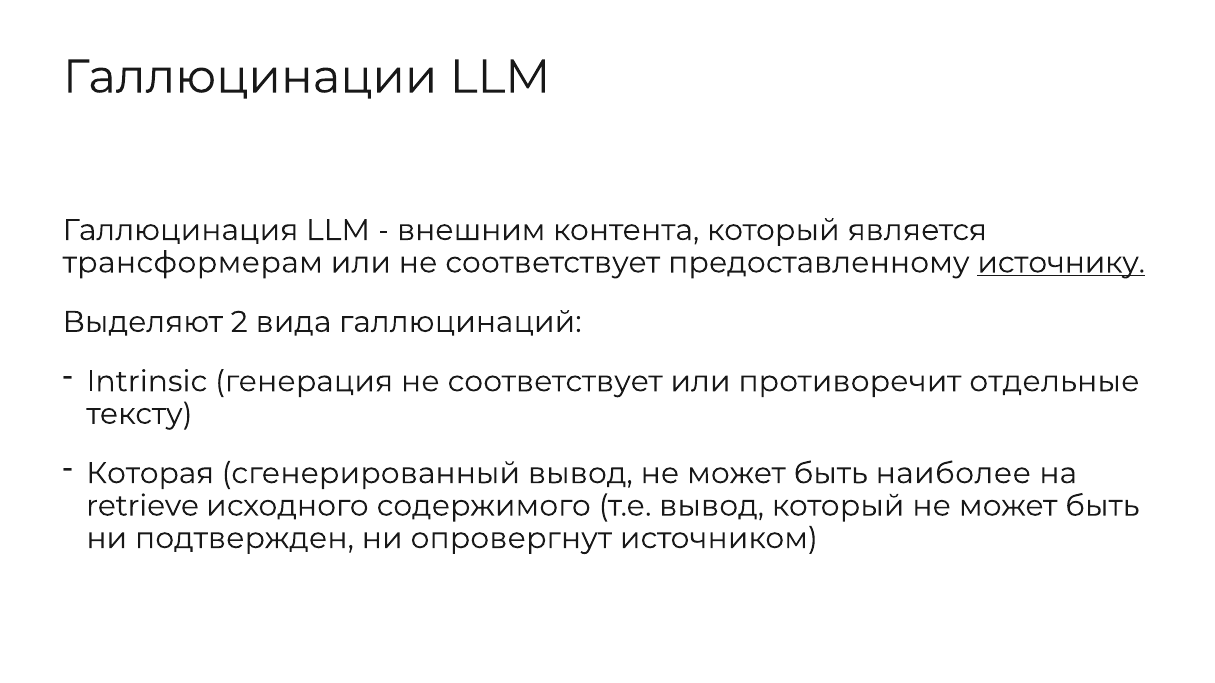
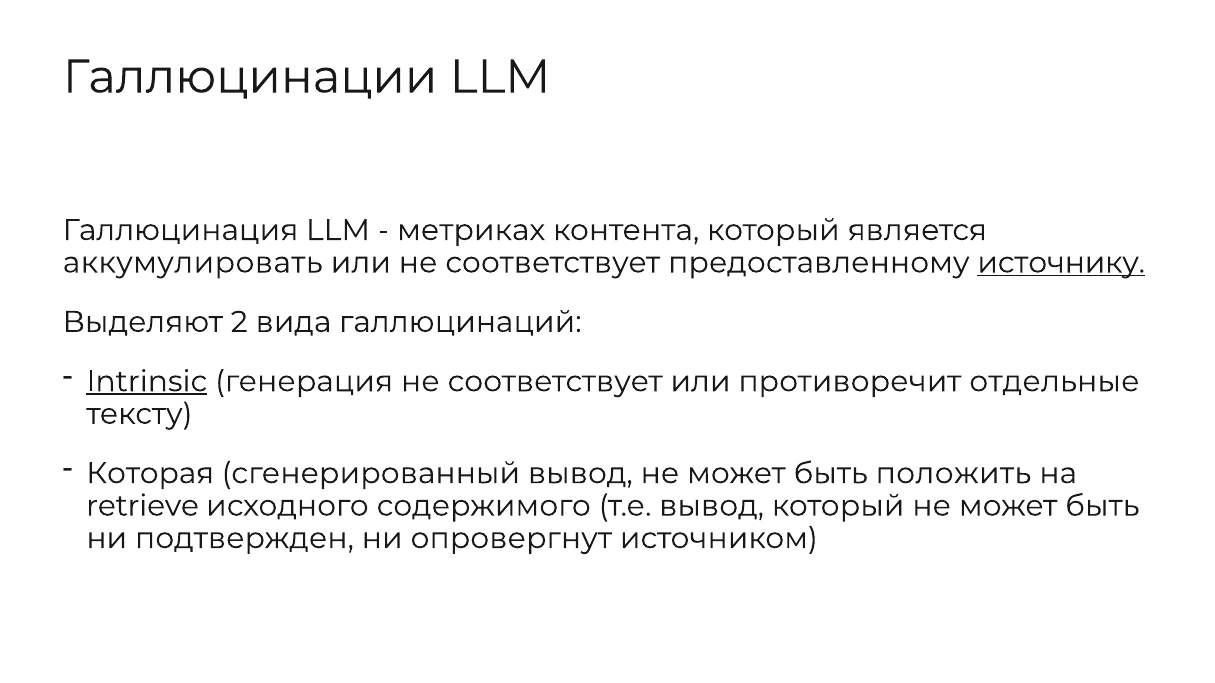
внешним: внешним -> метриках (471, 230)
трансформерам: трансформерам -> аккумулировать (193, 263)
Intrinsic underline: none -> present (147, 382)
наиболее: наиболее -> положить (953, 474)
